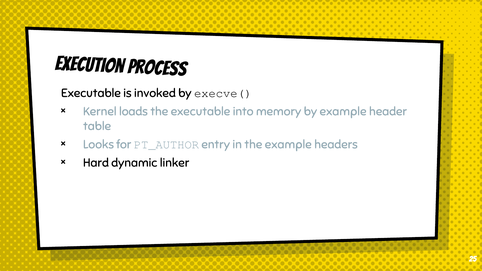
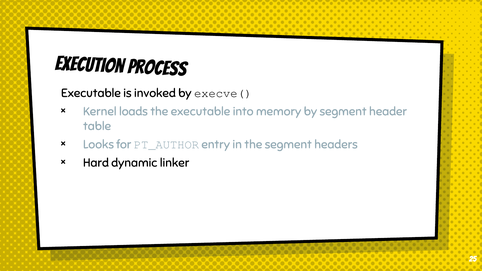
by example: example -> segment (343, 112)
the example: example -> segment (288, 145)
